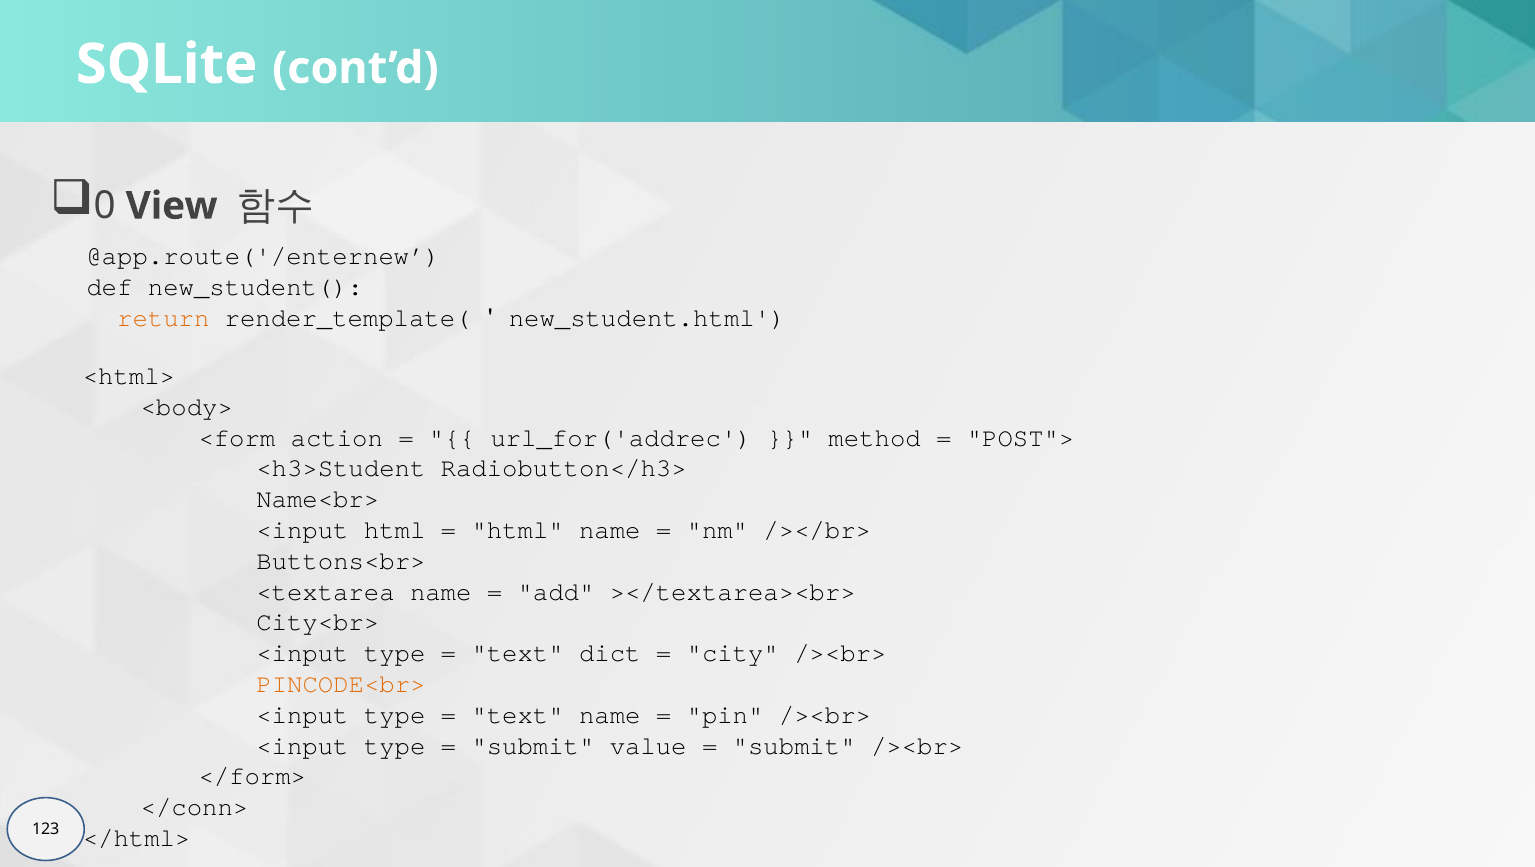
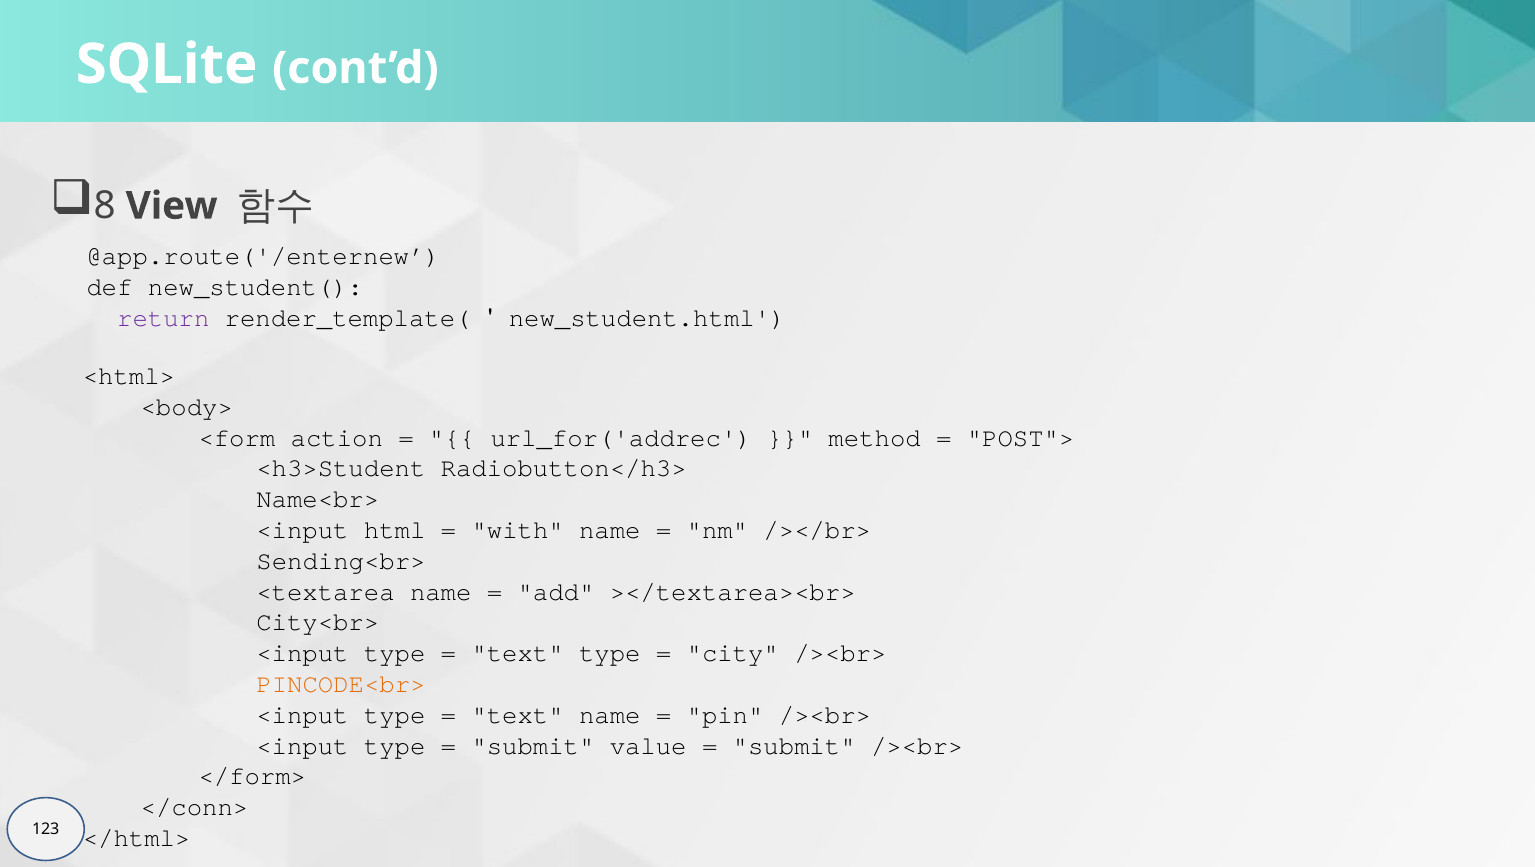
0: 0 -> 8 (105, 206)
return colour: orange -> purple (163, 318)
html: html -> with (518, 530)
Buttons<br>: Buttons<br> -> Sending<br> (341, 561)
text dict: dict -> type (610, 654)
